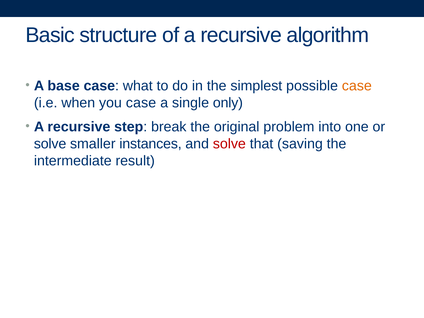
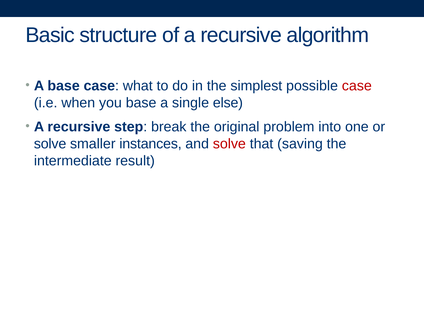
case colour: orange -> red (357, 86)
you case: case -> base (141, 103)
only: only -> else (228, 103)
